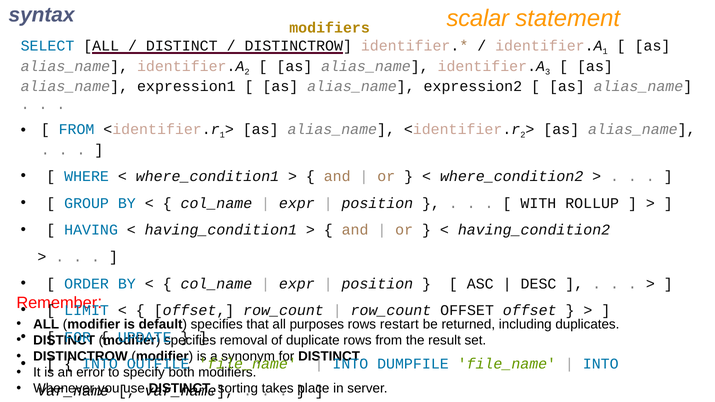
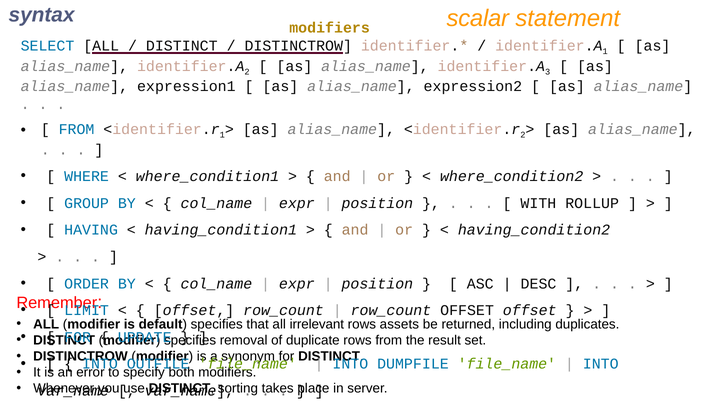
purposes: purposes -> irrelevant (317, 324)
restart: restart -> assets (399, 324)
